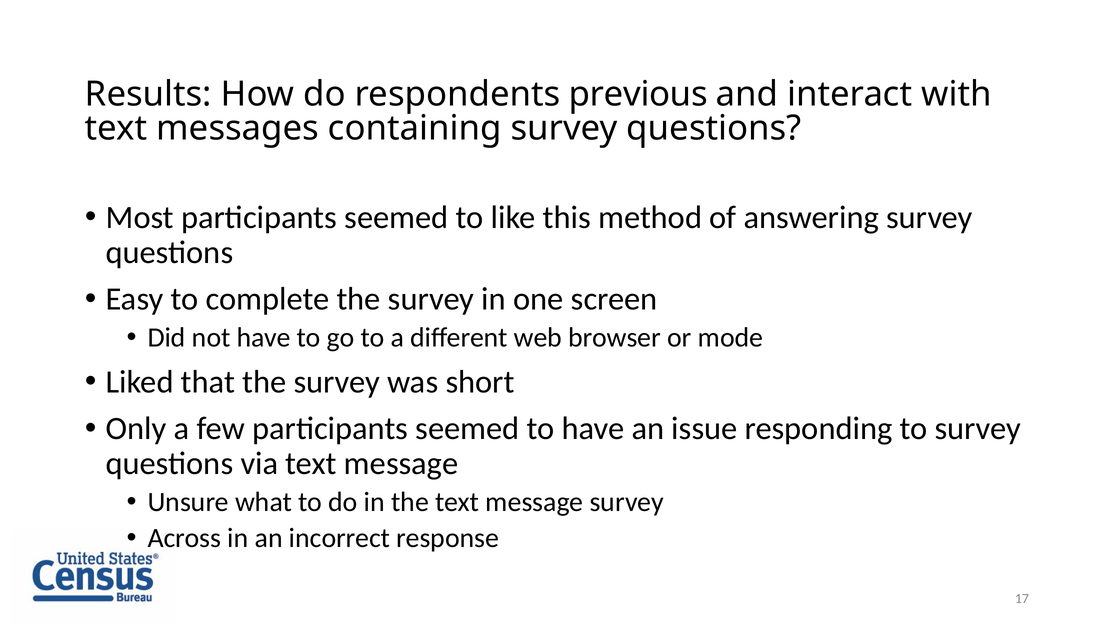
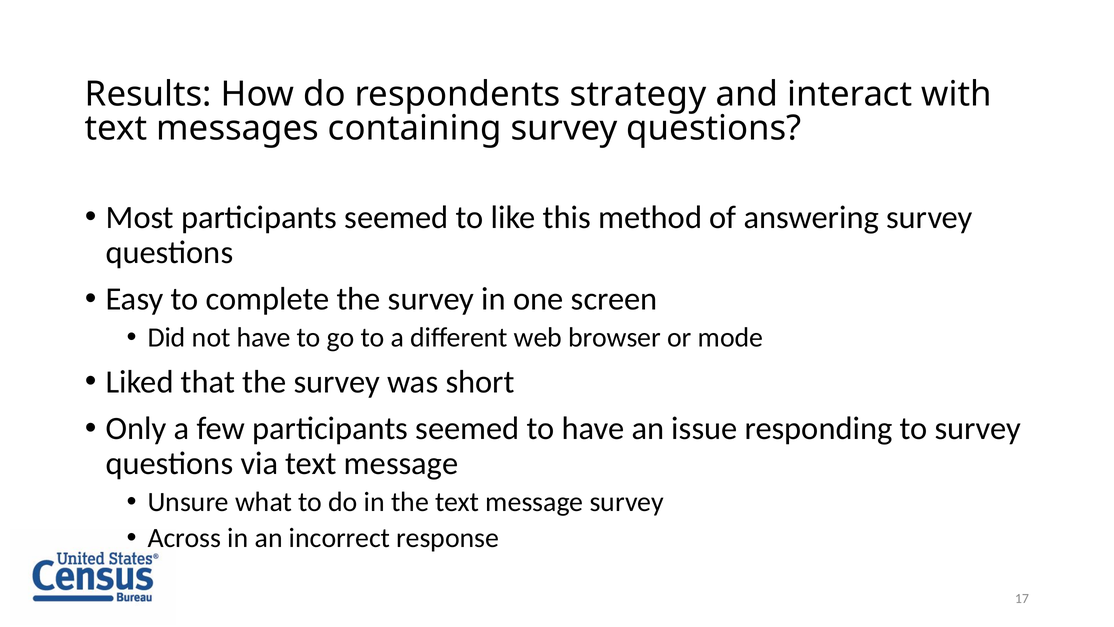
previous: previous -> strategy (638, 94)
